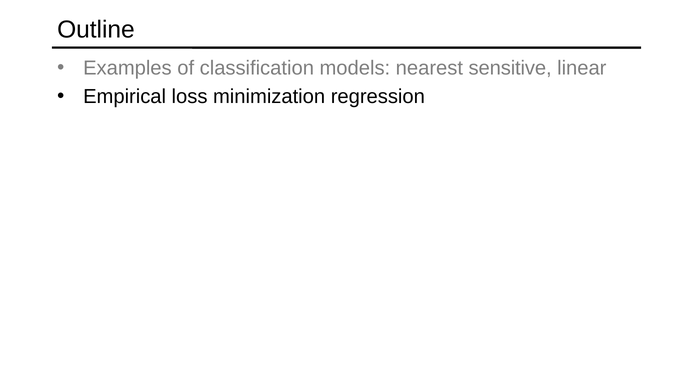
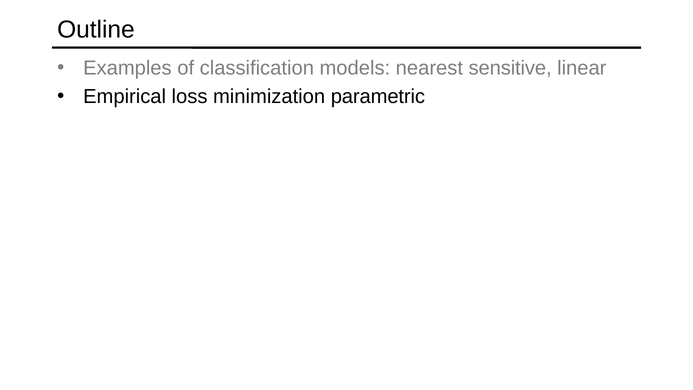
regression: regression -> parametric (378, 96)
